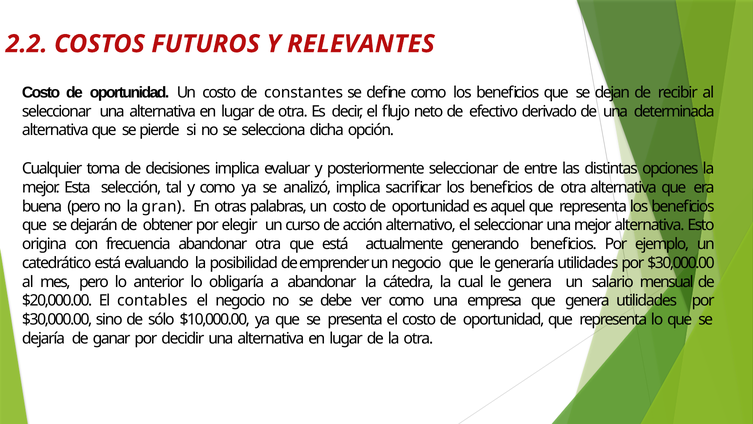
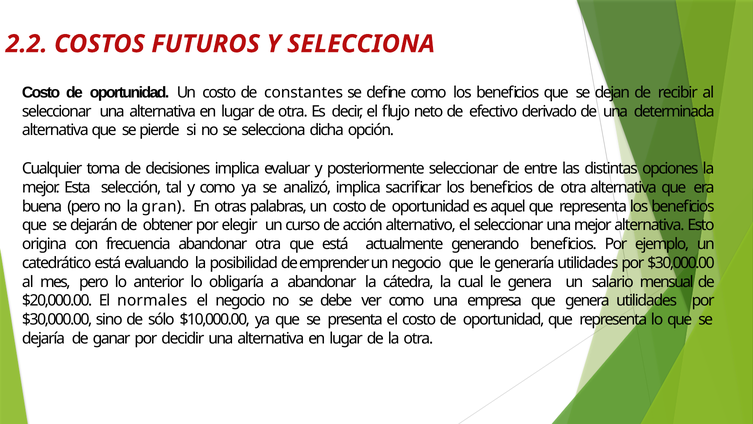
Y RELEVANTES: RELEVANTES -> SELECCIONA (361, 44)
contables: contables -> normales (152, 300)
